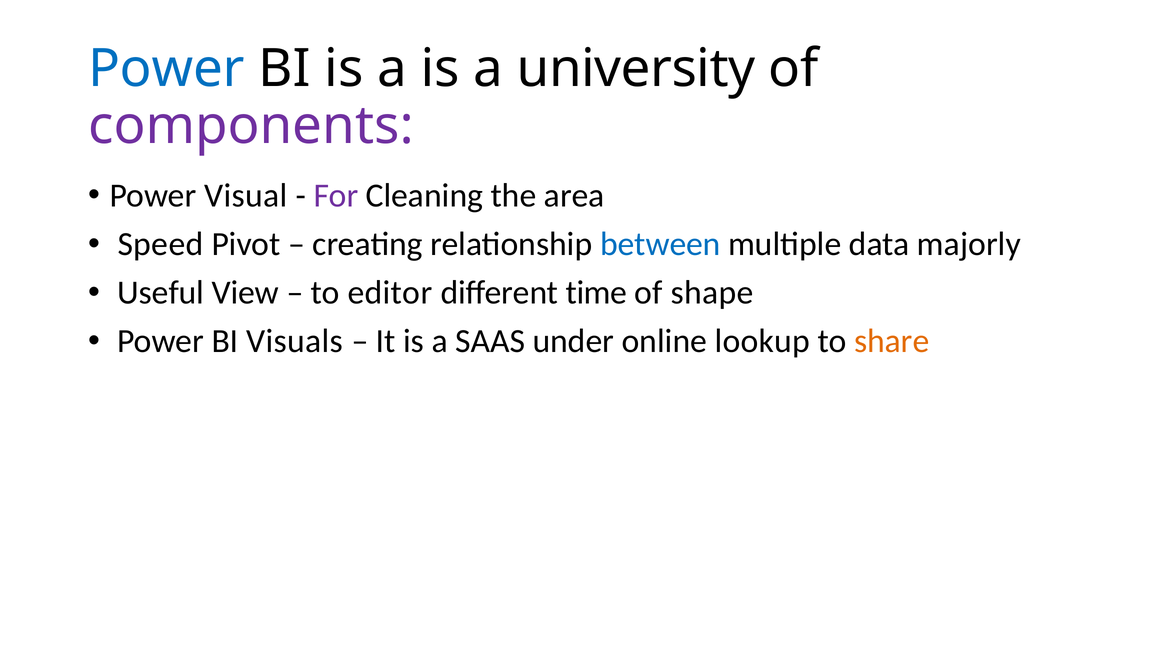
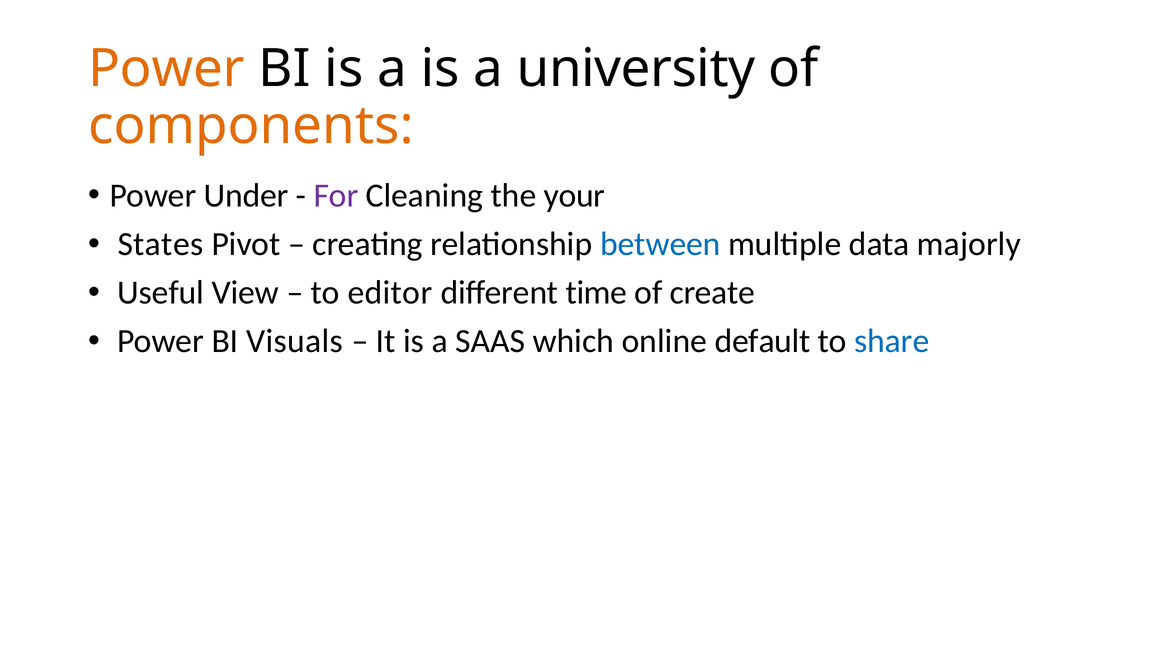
Power colour: blue -> orange (166, 69)
components colour: purple -> orange (251, 126)
Visual: Visual -> Under (246, 195)
area: area -> your (574, 195)
Speed: Speed -> States (160, 244)
shape: shape -> create (712, 292)
under: under -> which (573, 341)
lookup: lookup -> default (763, 341)
share colour: orange -> blue (892, 341)
